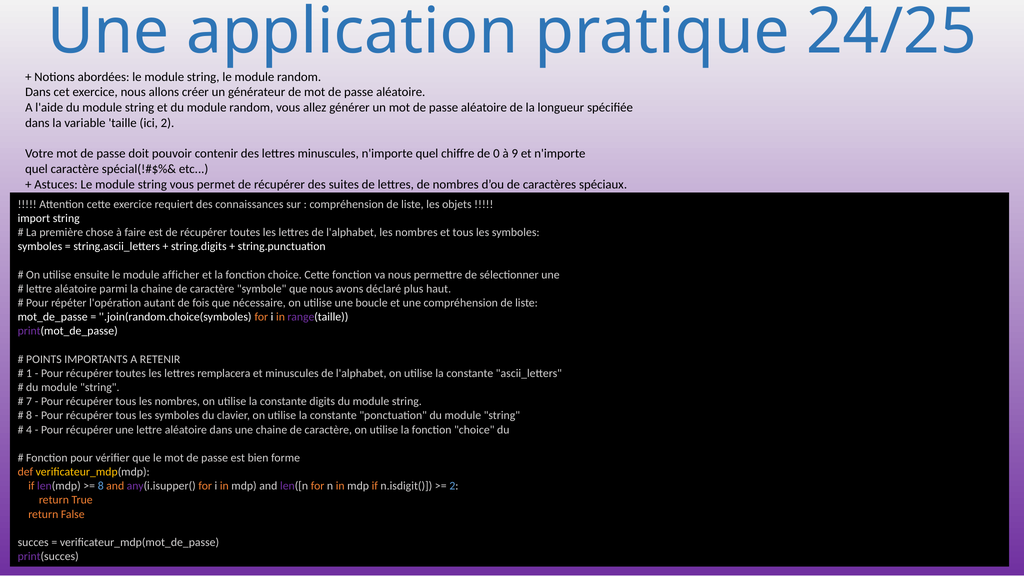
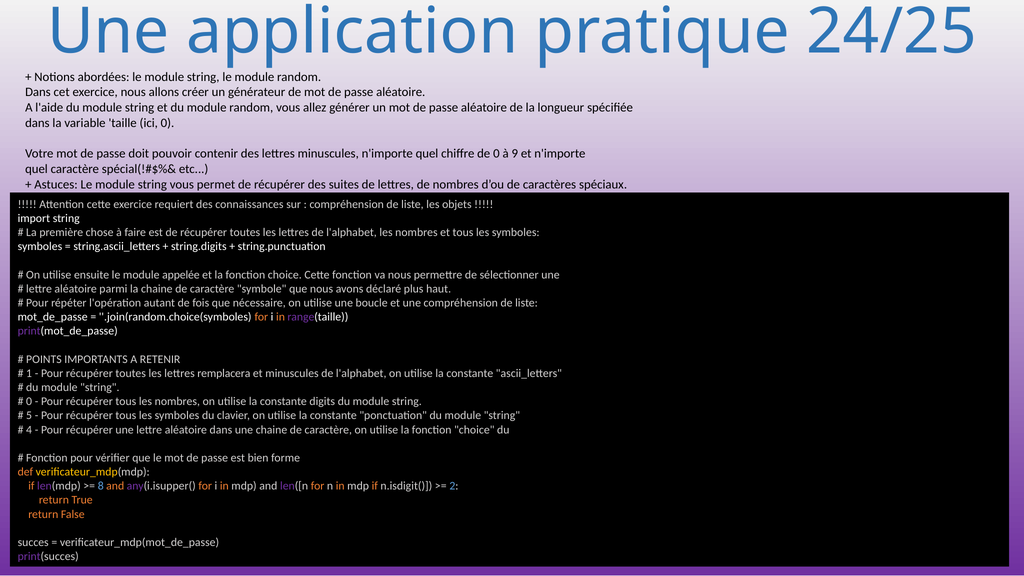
ici 2: 2 -> 0 (168, 123)
afficher: afficher -> appelée (181, 275)
7: 7 -> 0 (29, 401)
8: 8 -> 5 (29, 416)
